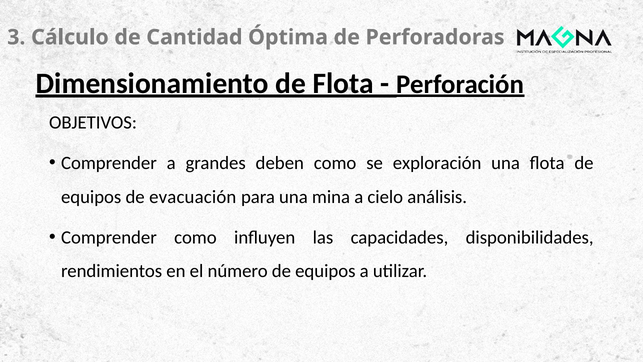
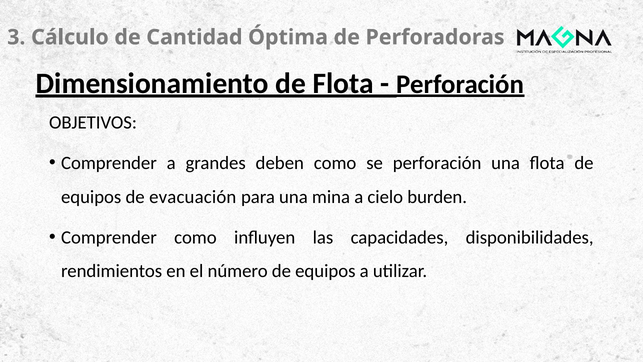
se exploración: exploración -> perforación (437, 163)
análisis: análisis -> burden (437, 197)
